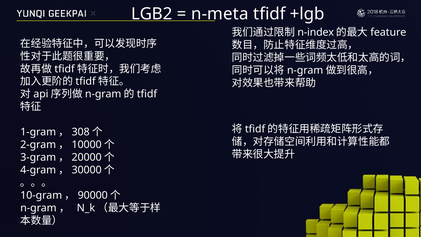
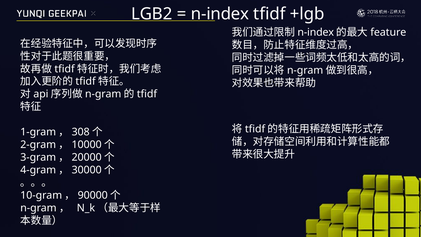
n-meta: n-meta -> n-index (220, 14)
